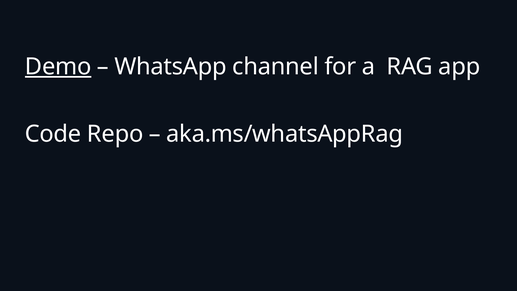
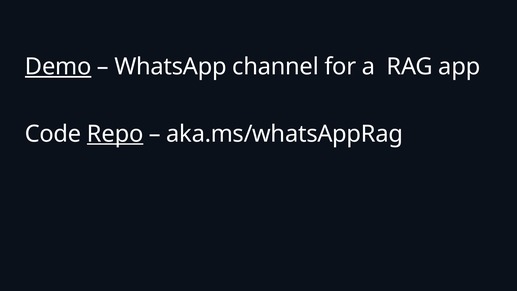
Repo underline: none -> present (115, 134)
